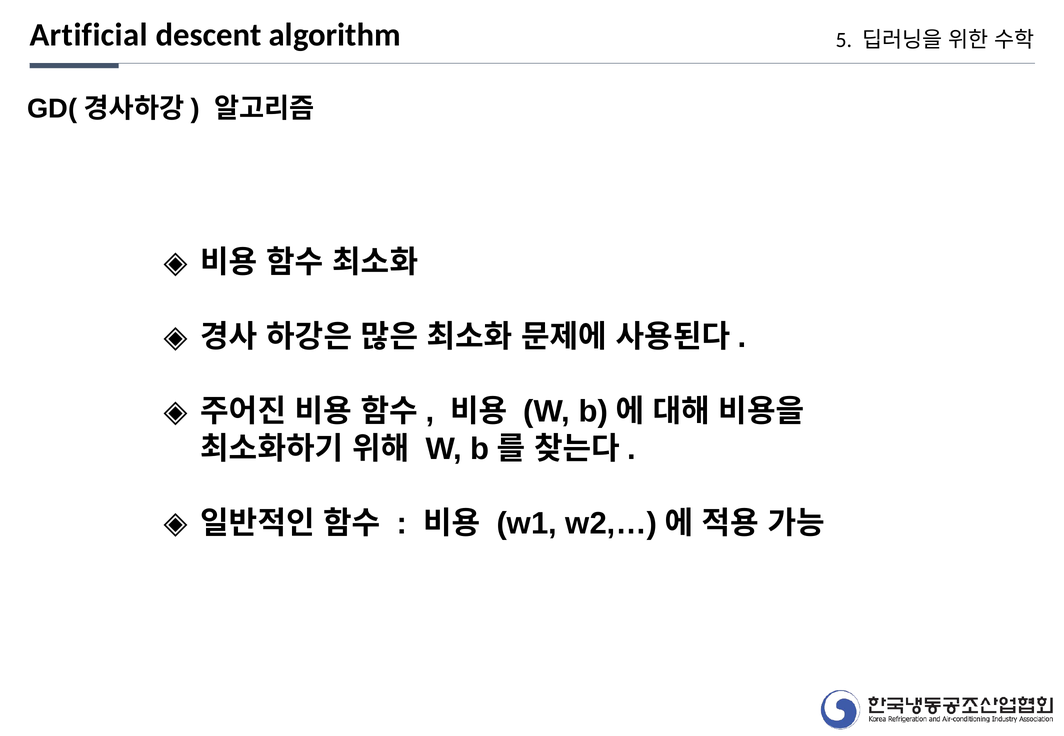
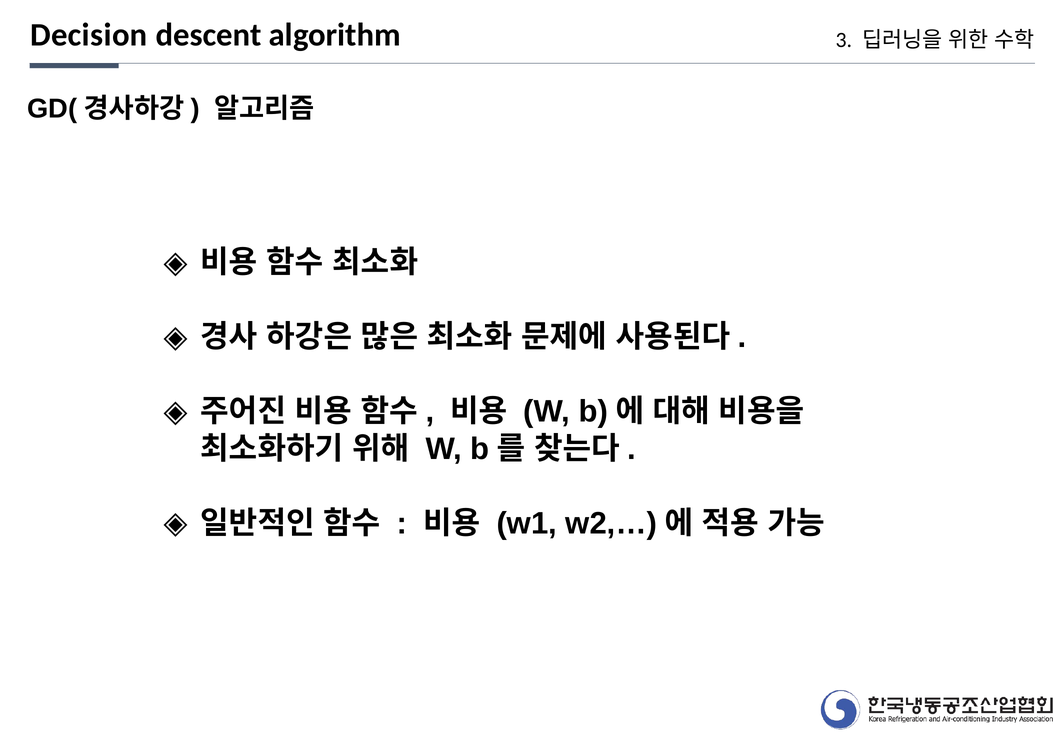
Artificial: Artificial -> Decision (89, 35)
5: 5 -> 3 (844, 40)
